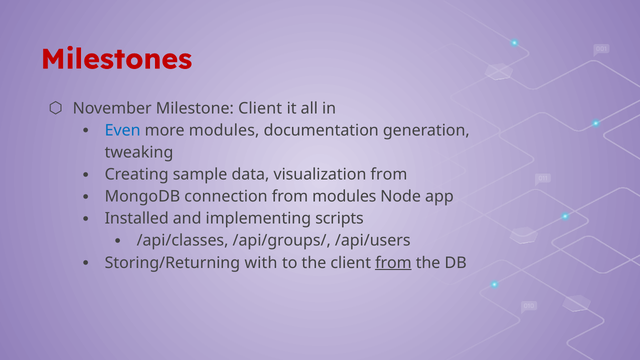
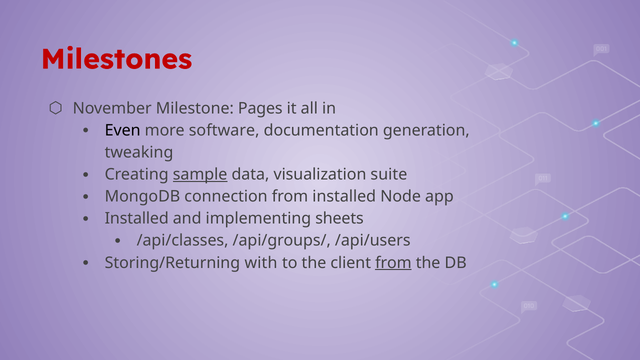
Milestone Client: Client -> Pages (260, 108)
Even colour: blue -> black (123, 130)
more modules: modules -> software (224, 130)
sample underline: none -> present (200, 174)
visualization from: from -> suite (389, 174)
from modules: modules -> installed (344, 197)
scripts: scripts -> sheets (339, 219)
